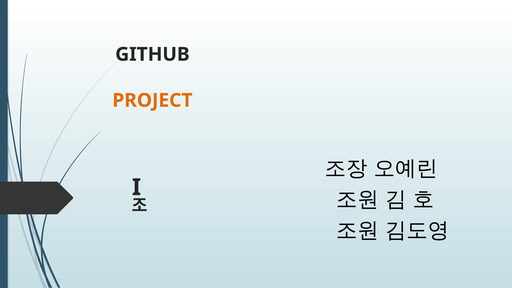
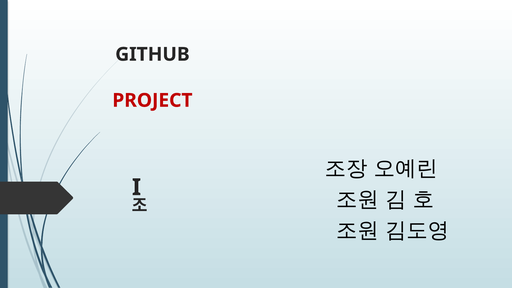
PROJECT colour: orange -> red (152, 100)
